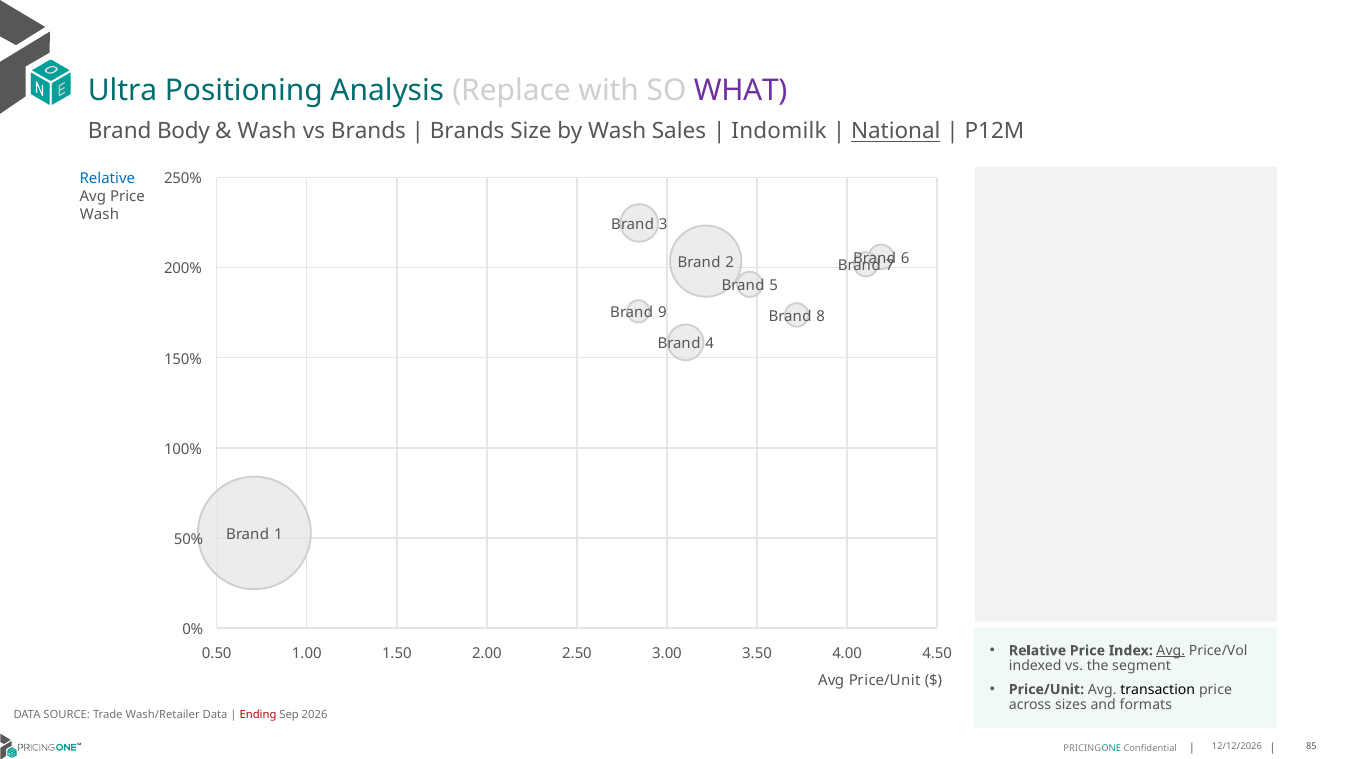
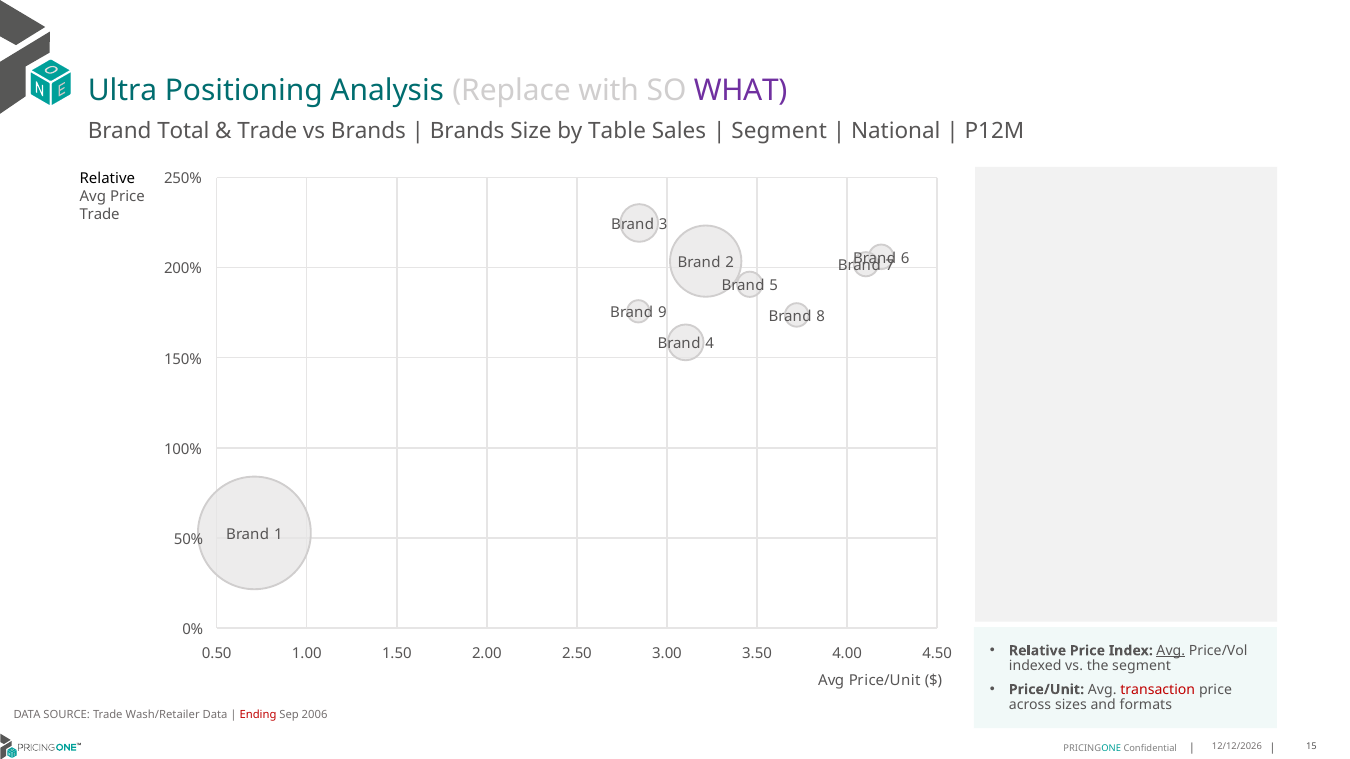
Body: Body -> Total (183, 132)
Wash: Wash -> Trade (267, 132)
by Wash: Wash -> Table (617, 132)
Indomilk: Indomilk -> Segment (779, 132)
National underline: present -> none (896, 132)
Relative colour: blue -> black (107, 179)
Wash: Wash -> Trade (100, 214)
transaction colour: black -> red (1158, 690)
2026: 2026 -> 2006 (315, 715)
85: 85 -> 15 (1311, 747)
